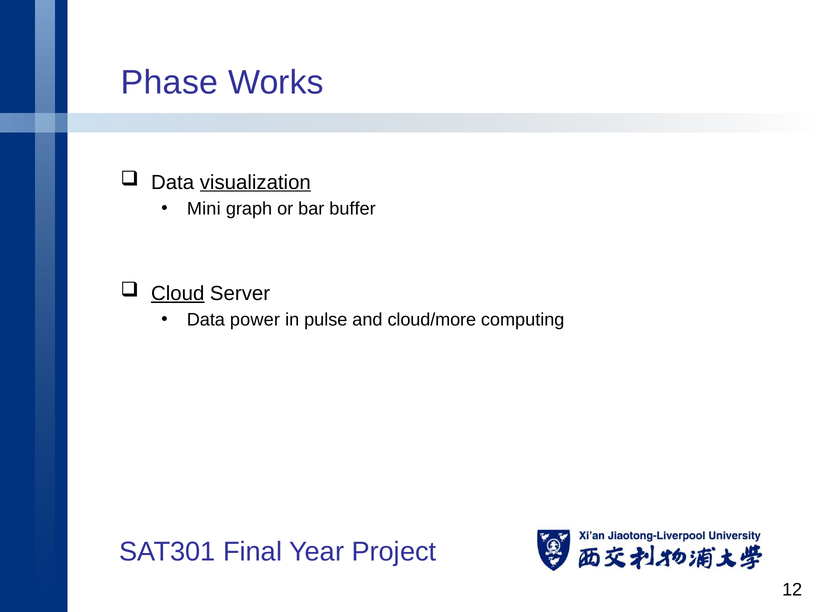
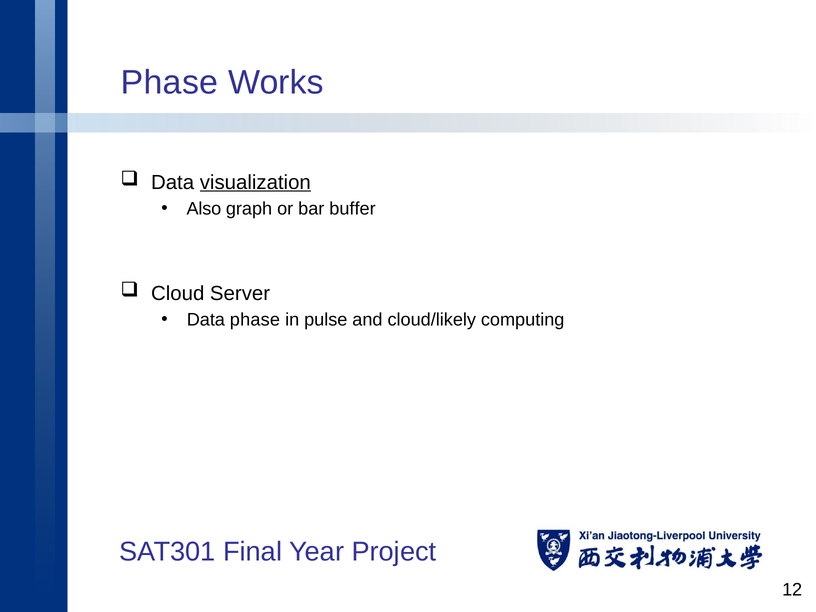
Mini: Mini -> Also (204, 209)
Cloud underline: present -> none (178, 293)
Data power: power -> phase (255, 320)
cloud/more: cloud/more -> cloud/likely (432, 320)
